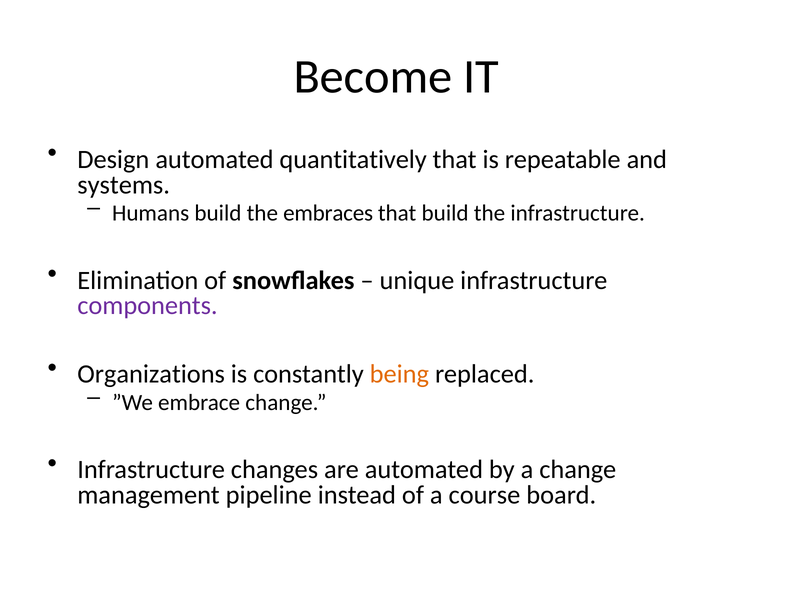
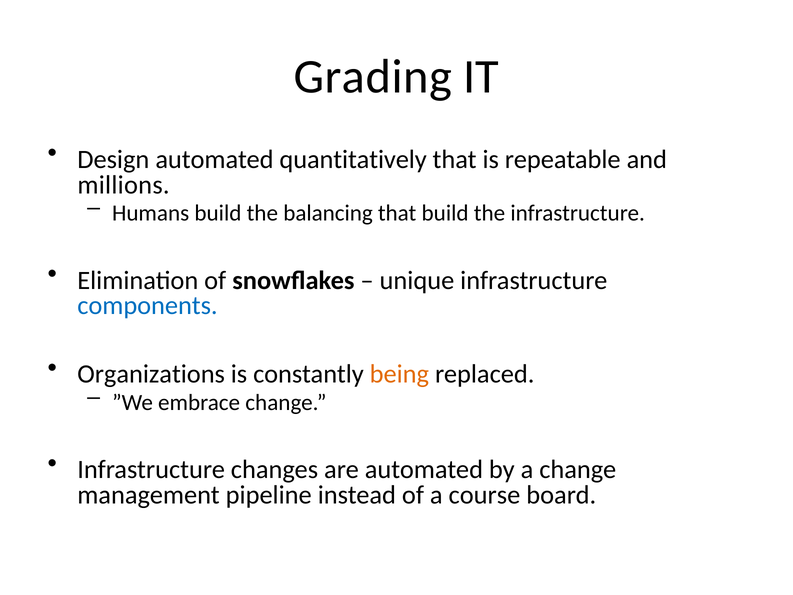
Become: Become -> Grading (373, 77)
systems: systems -> millions (124, 185)
embraces: embraces -> balancing (328, 213)
components colour: purple -> blue (147, 306)
